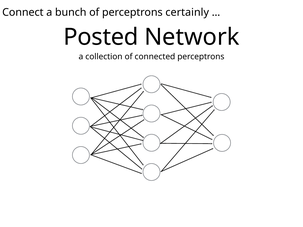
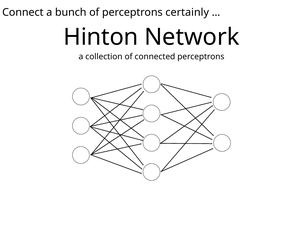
Posted: Posted -> Hinton (101, 37)
